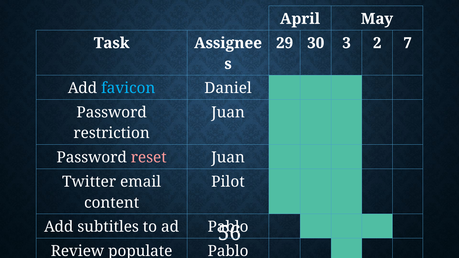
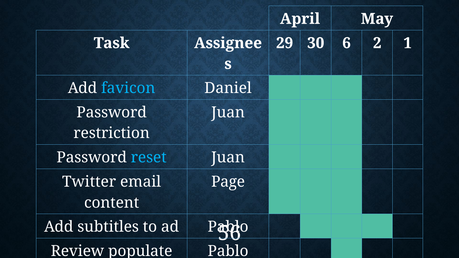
3: 3 -> 6 (347, 43)
7: 7 -> 1 (408, 43)
reset colour: pink -> light blue (149, 158)
Pilot: Pilot -> Page (228, 182)
